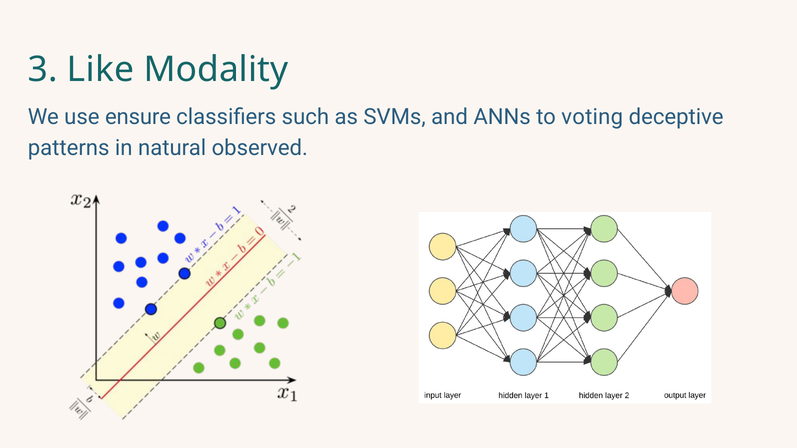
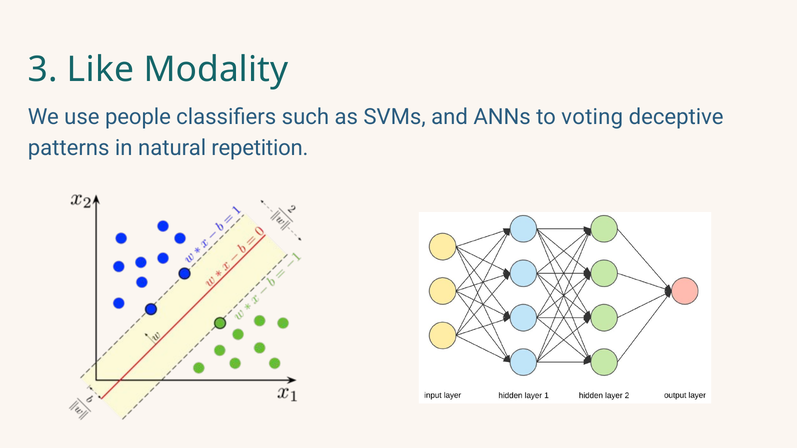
ensure: ensure -> people (138, 117)
observed: observed -> repetition (260, 148)
